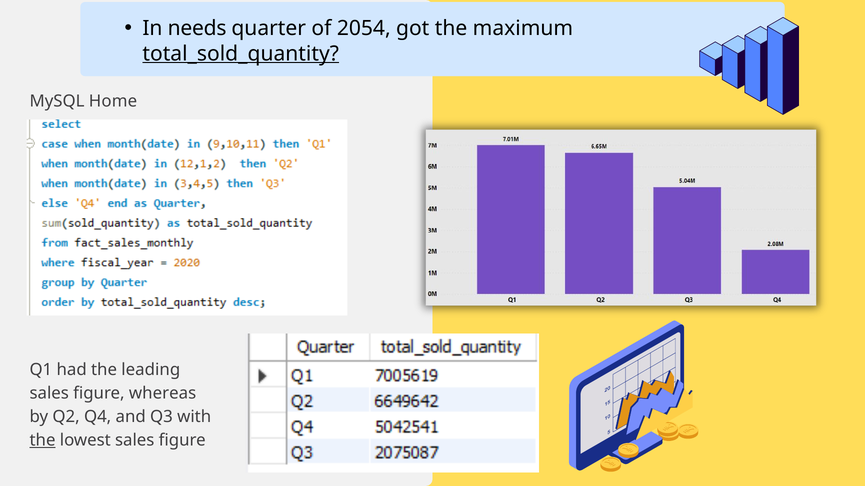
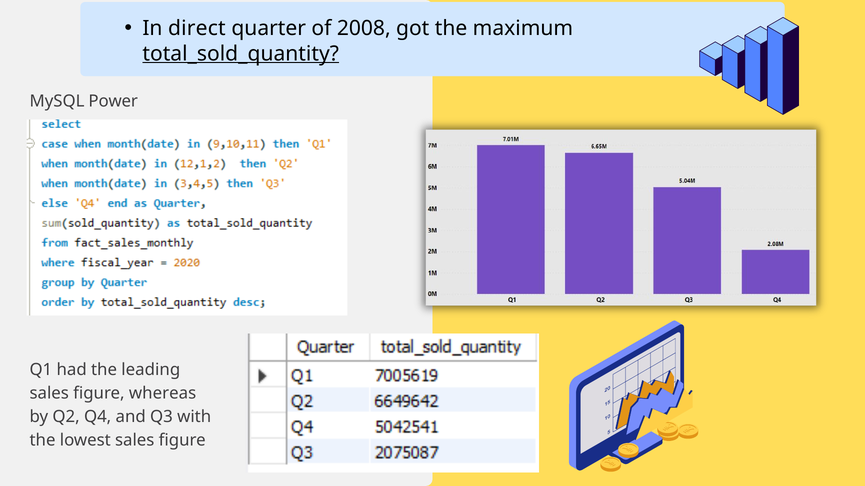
needs: needs -> direct (197, 28)
2054: 2054 -> 2008 (364, 28)
Home: Home -> Power (113, 102)
the underline: present -> none (43, 441)
